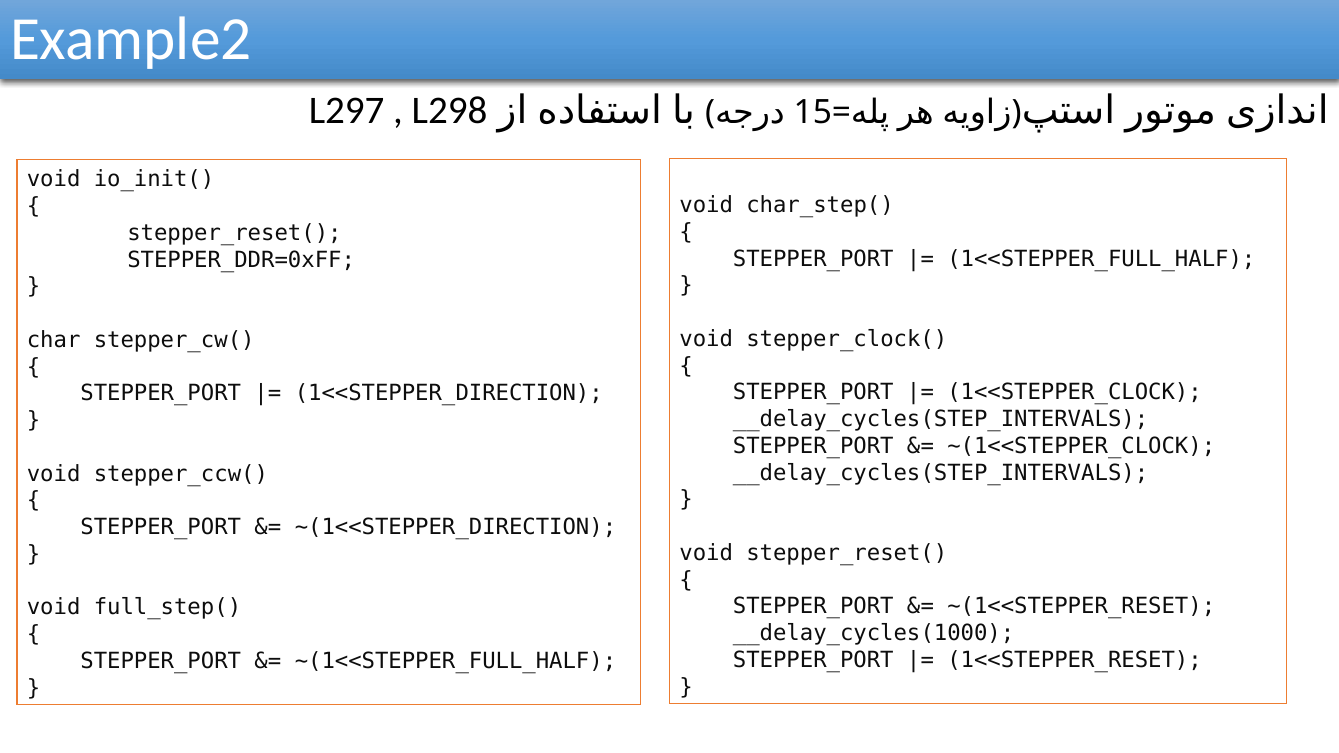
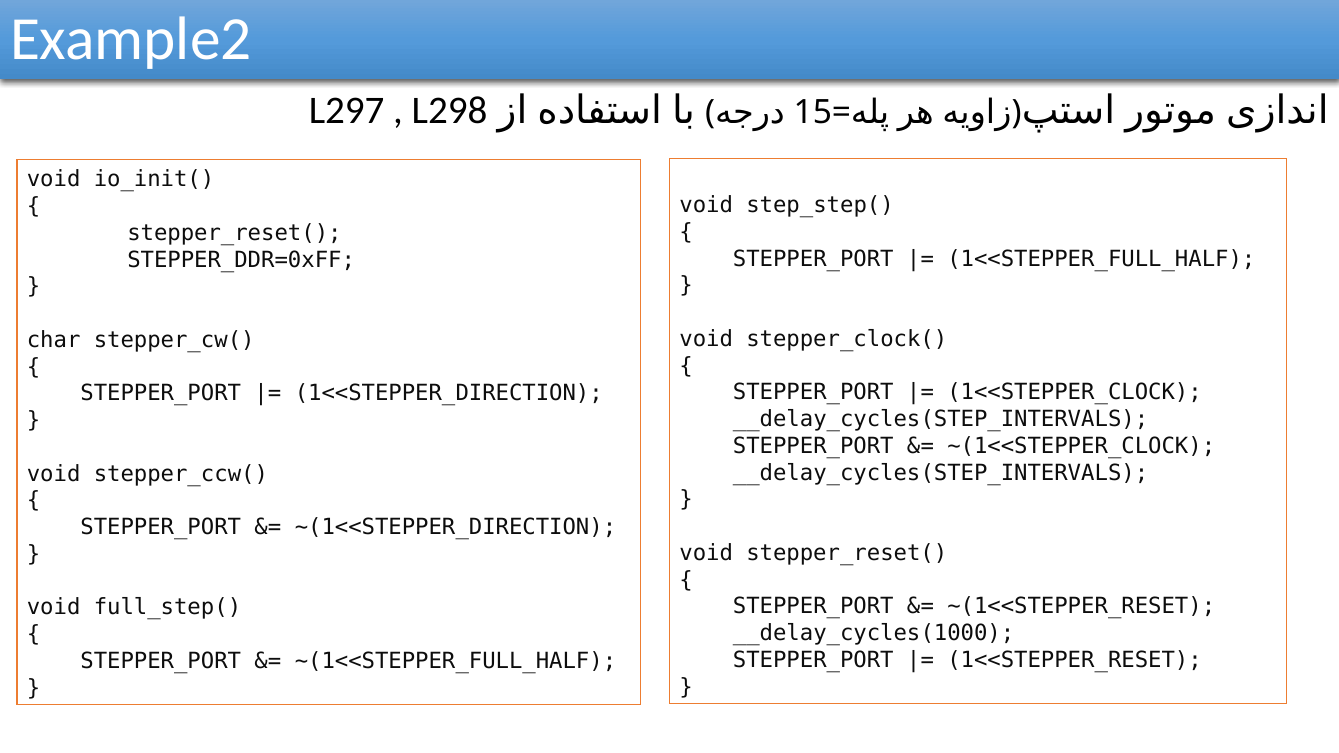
char_step(: char_step( -> step_step( (820, 205)
